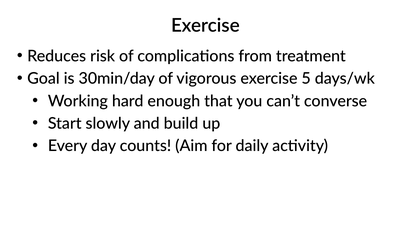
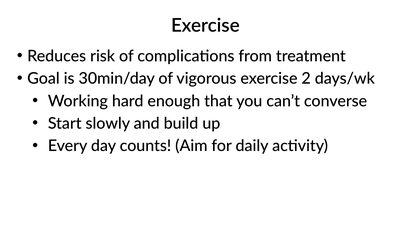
5: 5 -> 2 (306, 79)
